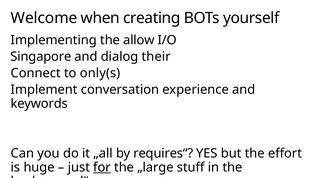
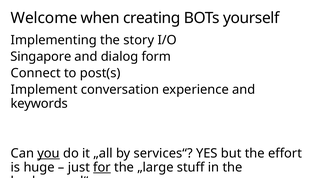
allow: allow -> story (139, 40)
their: their -> form (156, 57)
only(s: only(s -> post(s (100, 73)
you underline: none -> present (49, 153)
requires“: requires“ -> services“ (163, 153)
